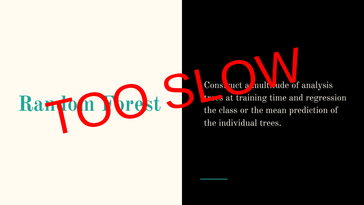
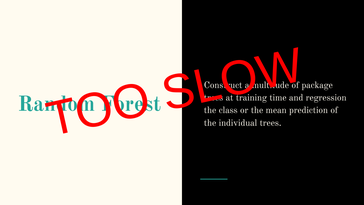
analysis: analysis -> package (317, 85)
